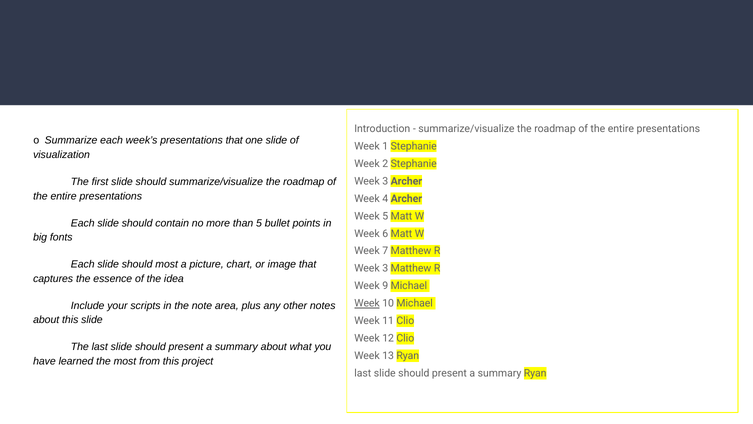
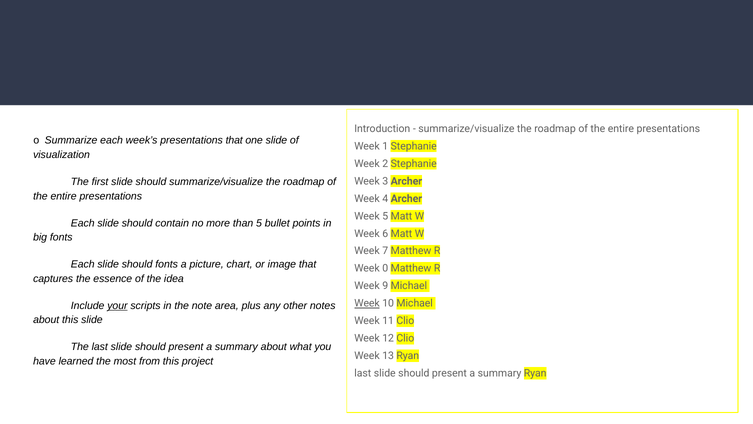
should most: most -> fonts (167, 264)
3: 3 -> 0 (385, 268)
your underline: none -> present (117, 305)
